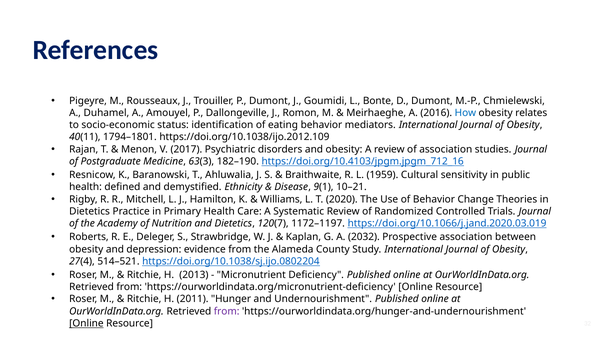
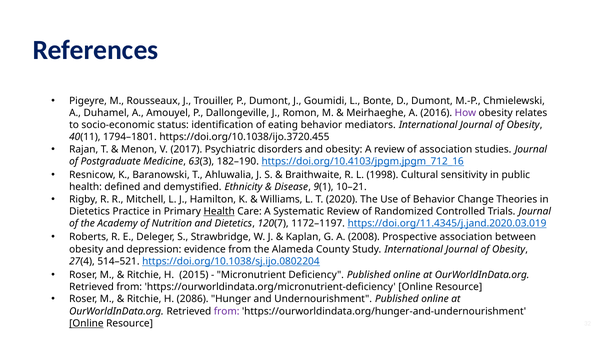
How colour: blue -> purple (465, 113)
https://doi.org/10.1038/ijo.2012.109: https://doi.org/10.1038/ijo.2012.109 -> https://doi.org/10.1038/ijo.3720.455 (244, 137)
1959: 1959 -> 1998 (382, 175)
Health underline: none -> present (219, 211)
https://doi.org/10.1066/j.jand.2020.03.019: https://doi.org/10.1066/j.jand.2020.03.019 -> https://doi.org/11.4345/j.jand.2020.03.019 (447, 223)
2032: 2032 -> 2008 (364, 237)
2013: 2013 -> 2015 (194, 275)
2011: 2011 -> 2086 (193, 299)
